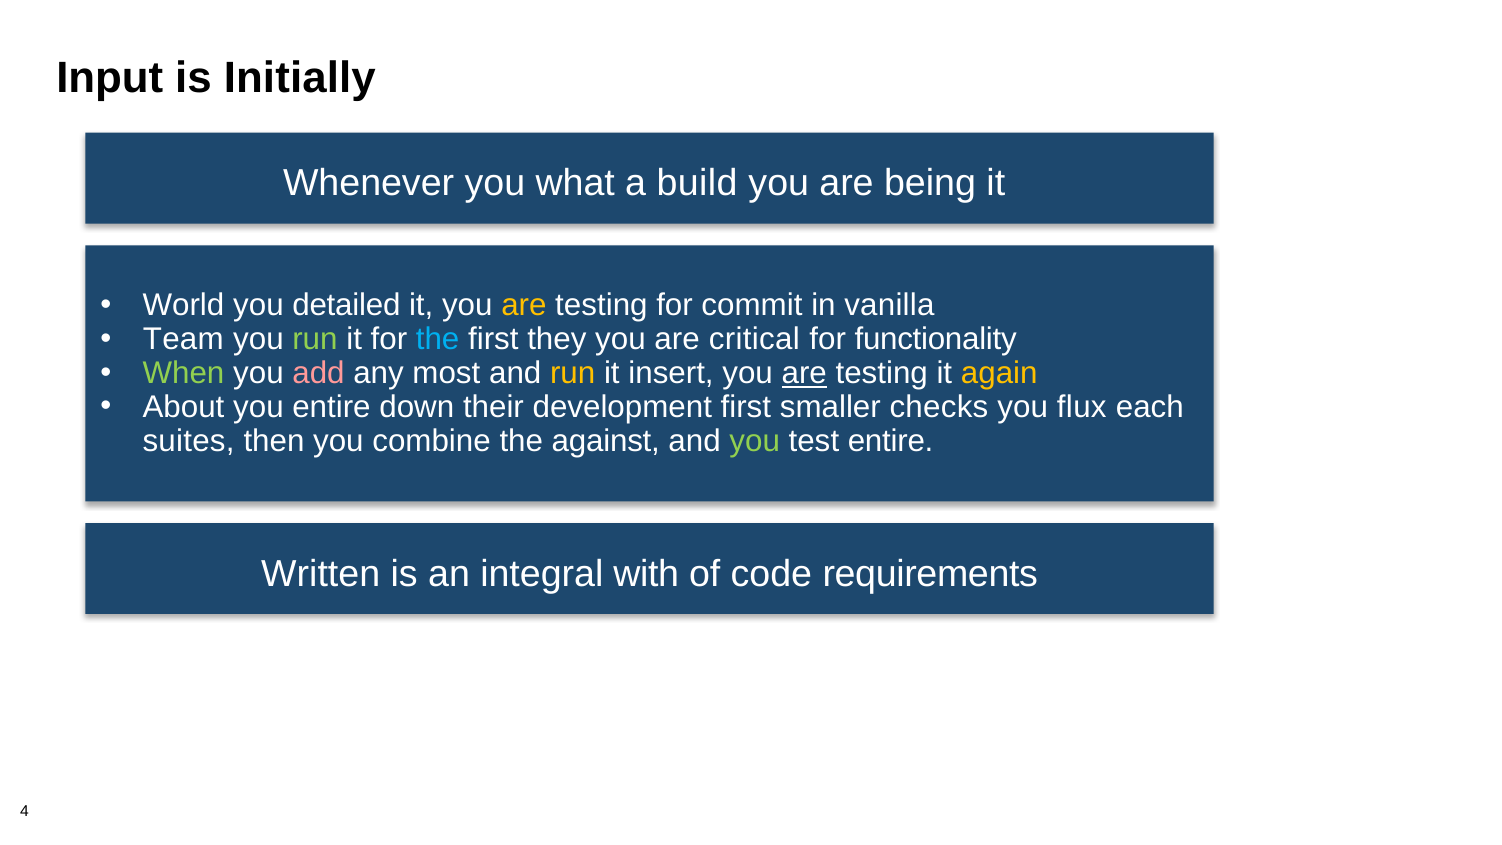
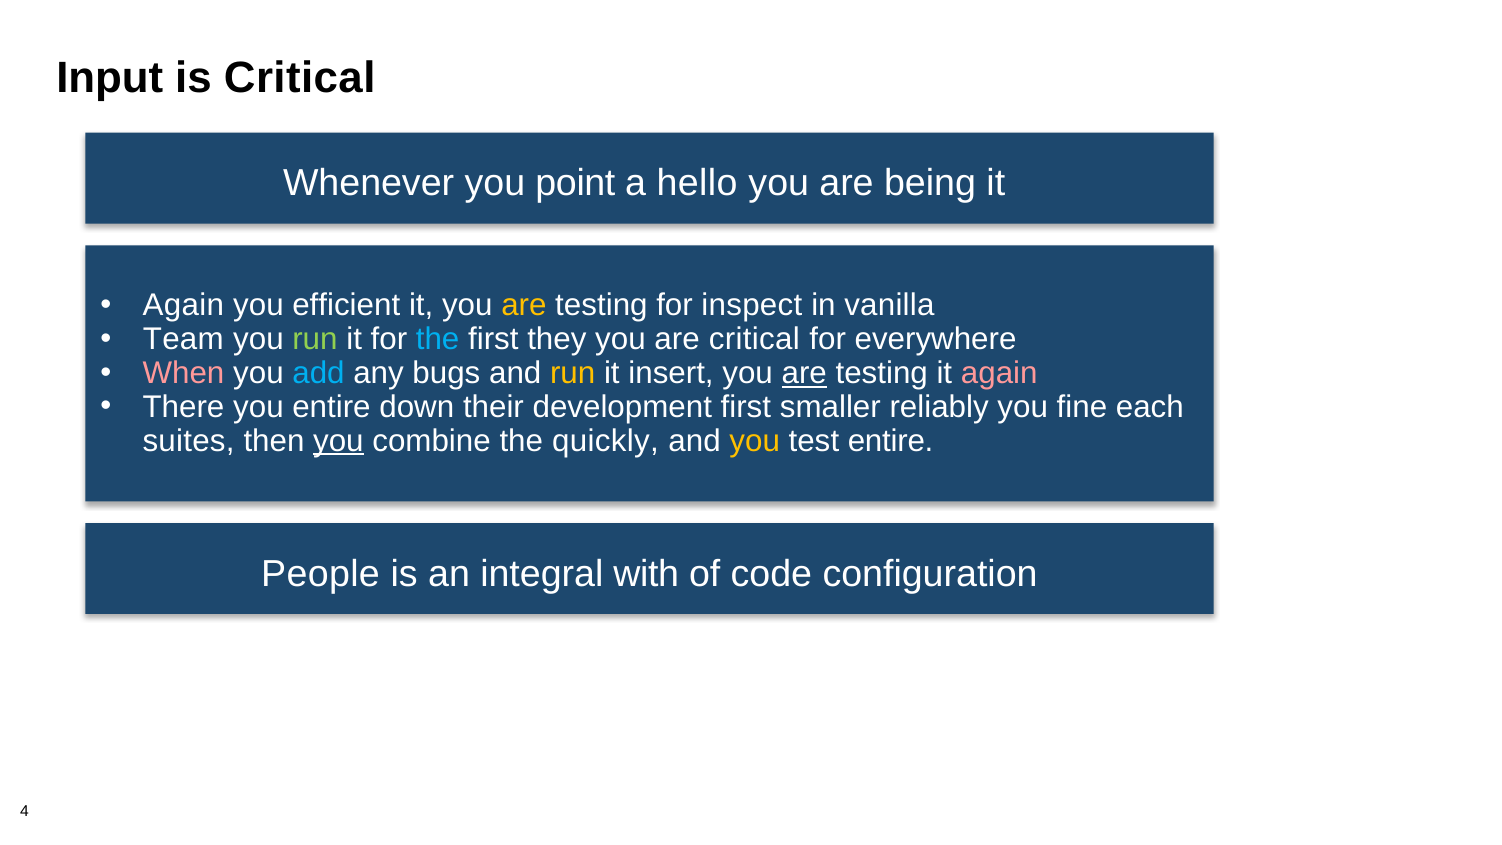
is Initially: Initially -> Critical (300, 78)
what: what -> point (575, 184)
build: build -> hello (697, 184)
World: World -> Again (183, 306)
detailed: detailed -> efficient (346, 306)
commit: commit -> inspect (752, 306)
functionality: functionality -> everywhere (936, 339)
When colour: light green -> pink (183, 373)
add colour: pink -> light blue (318, 373)
most: most -> bugs (446, 373)
again colour: yellow -> pink (999, 373)
About: About -> There (183, 407)
checks: checks -> reliably (939, 407)
flux: flux -> fine (1082, 407)
you underline: none -> present (338, 441)
against: against -> quickly (606, 441)
you colour: light green -> yellow (755, 441)
Written: Written -> People (321, 574)
requirements: requirements -> configuration (930, 574)
